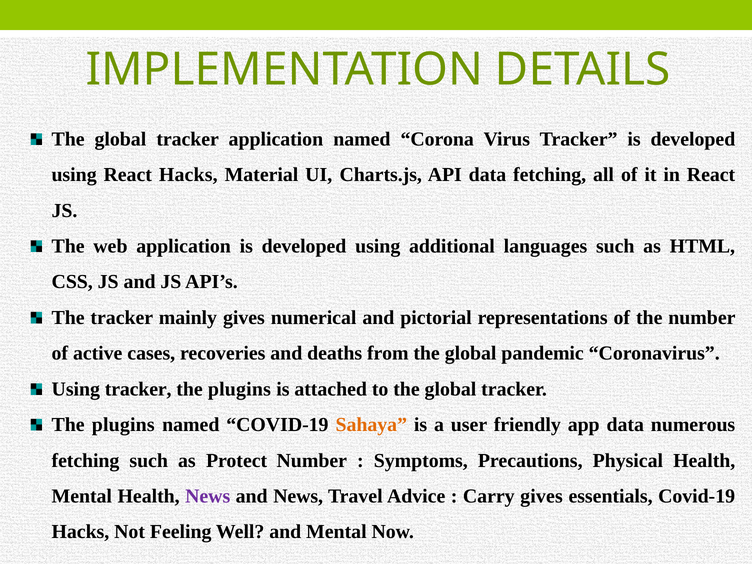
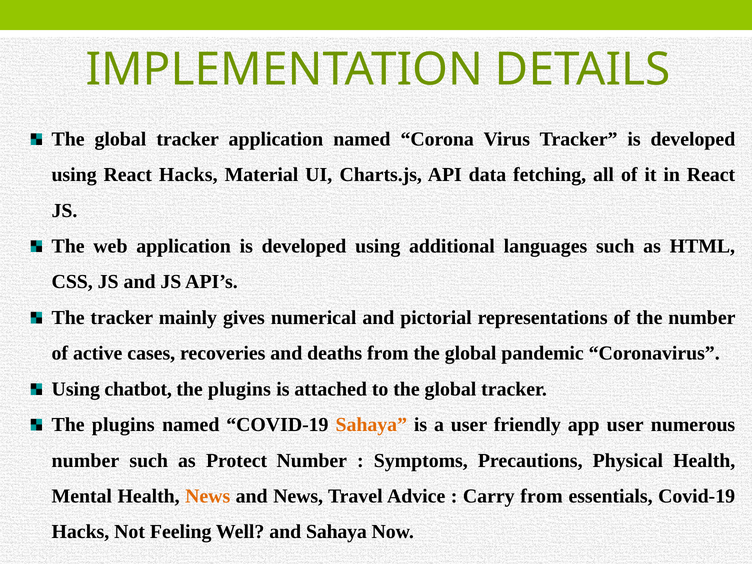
Using tracker: tracker -> chatbot (138, 389)
app data: data -> user (625, 425)
fetching: fetching -> number (85, 460)
News colour: purple -> orange (208, 496)
Carry gives: gives -> from (541, 496)
and Mental: Mental -> Sahaya (336, 532)
